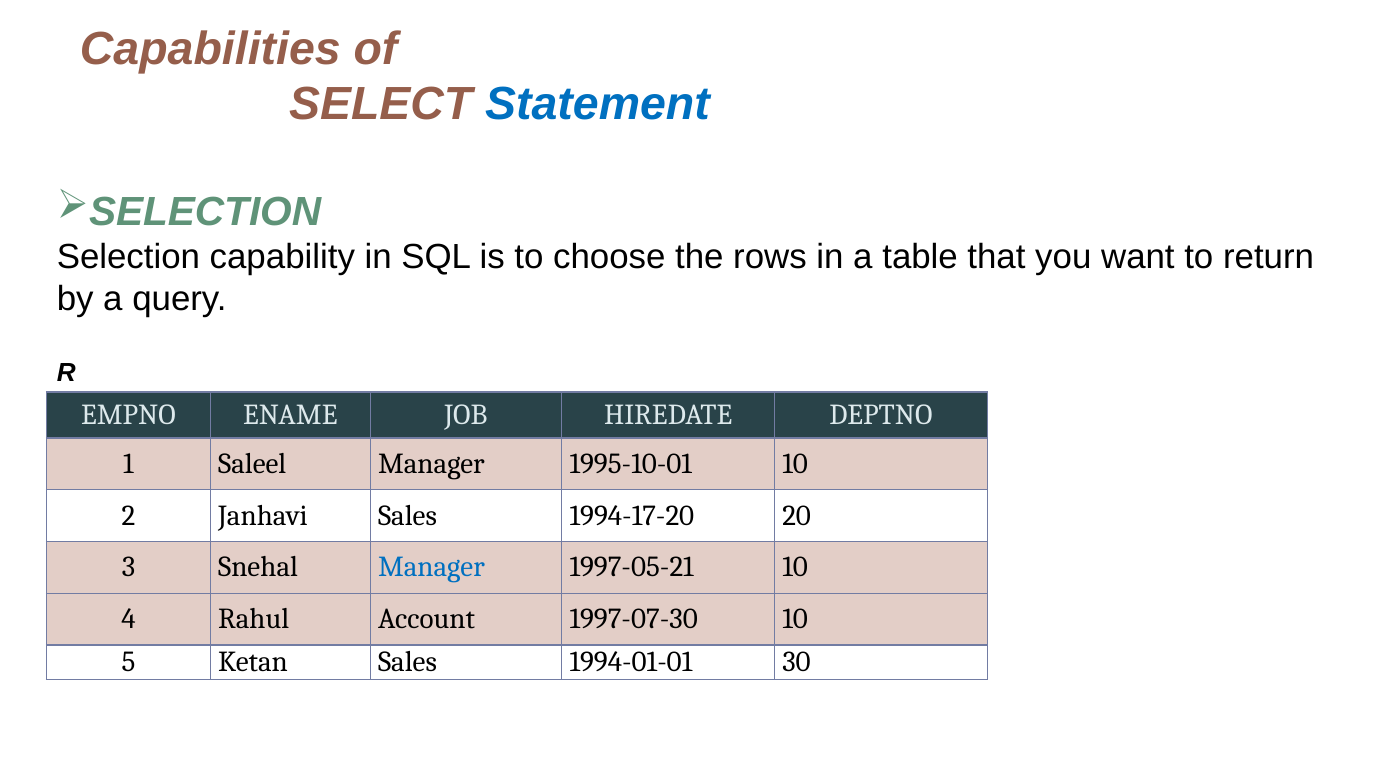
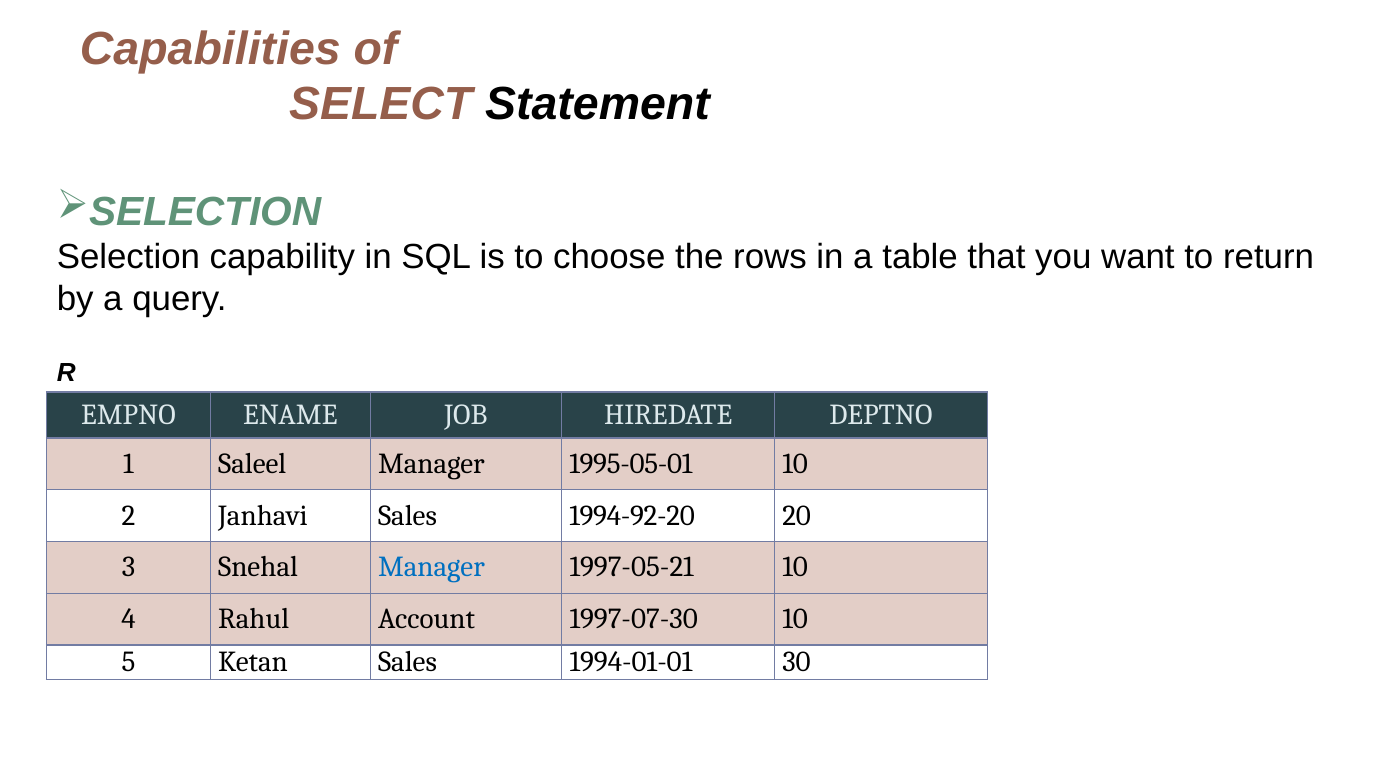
Statement colour: blue -> black (597, 105)
1995-10-01: 1995-10-01 -> 1995-05-01 (631, 464)
1994-17-20: 1994-17-20 -> 1994-92-20 (632, 516)
